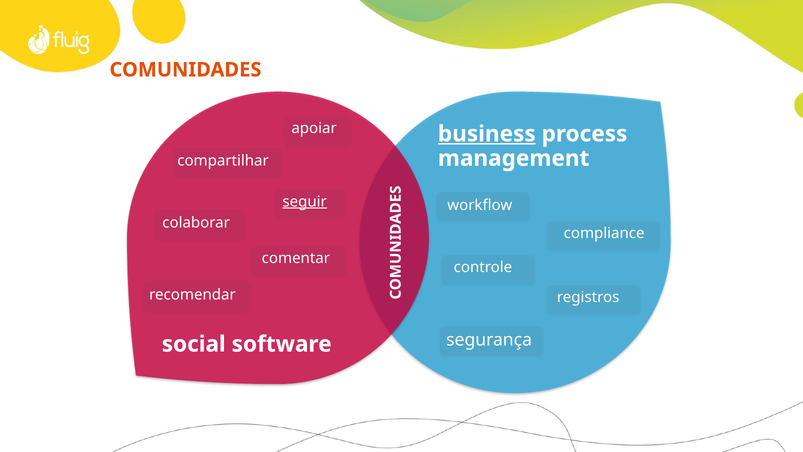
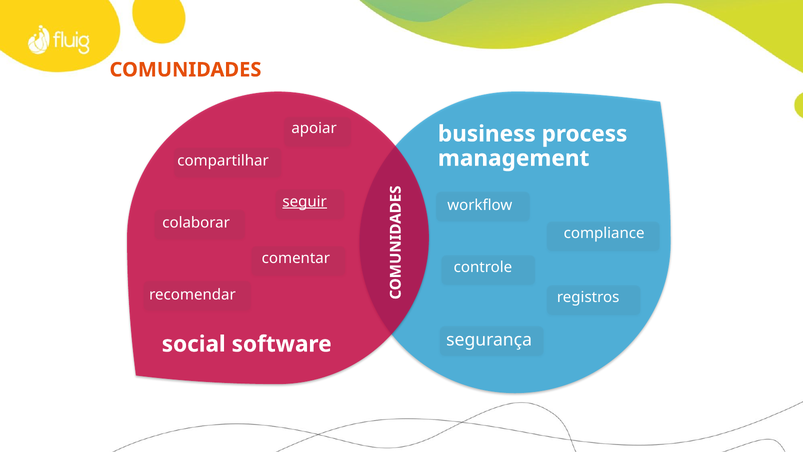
business underline: present -> none (487, 134)
